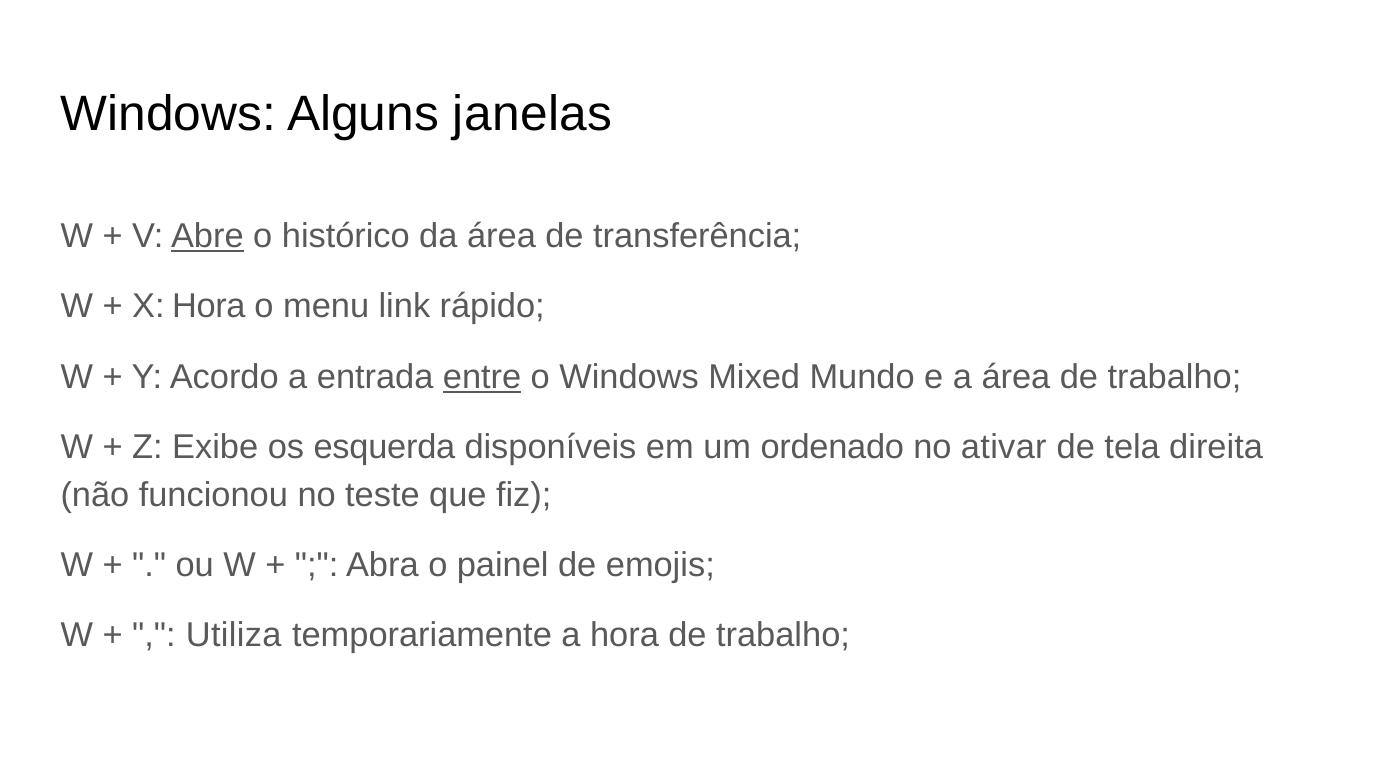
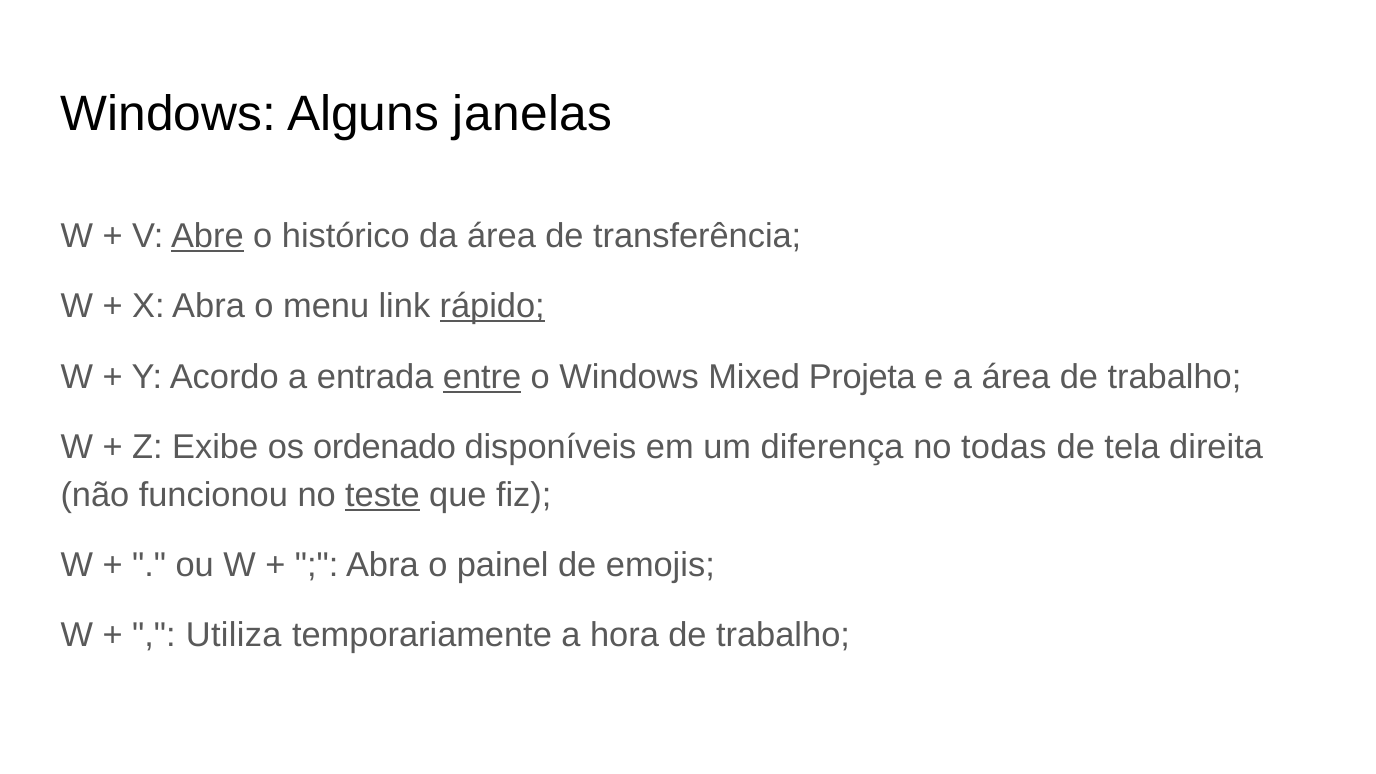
X Hora: Hora -> Abra (209, 307)
rápido underline: none -> present (492, 307)
Mundo: Mundo -> Projeta (862, 377)
esquerda: esquerda -> ordenado (384, 447)
ordenado: ordenado -> diferença (832, 447)
ativar: ativar -> todas (1004, 447)
teste underline: none -> present (382, 495)
